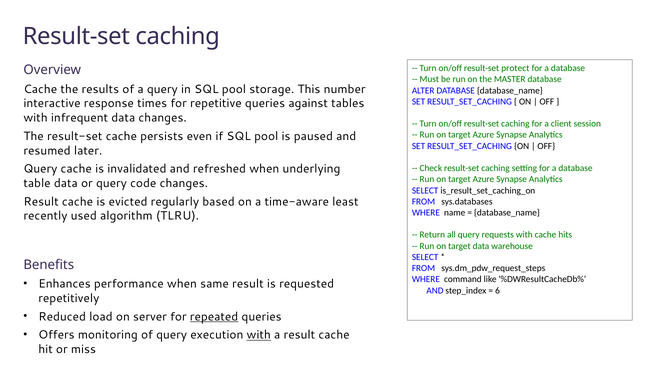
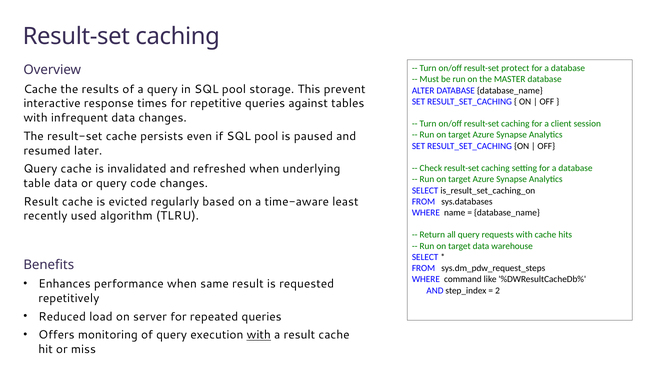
number: number -> prevent (345, 89)
6: 6 -> 2 (497, 291)
repeated underline: present -> none (214, 317)
